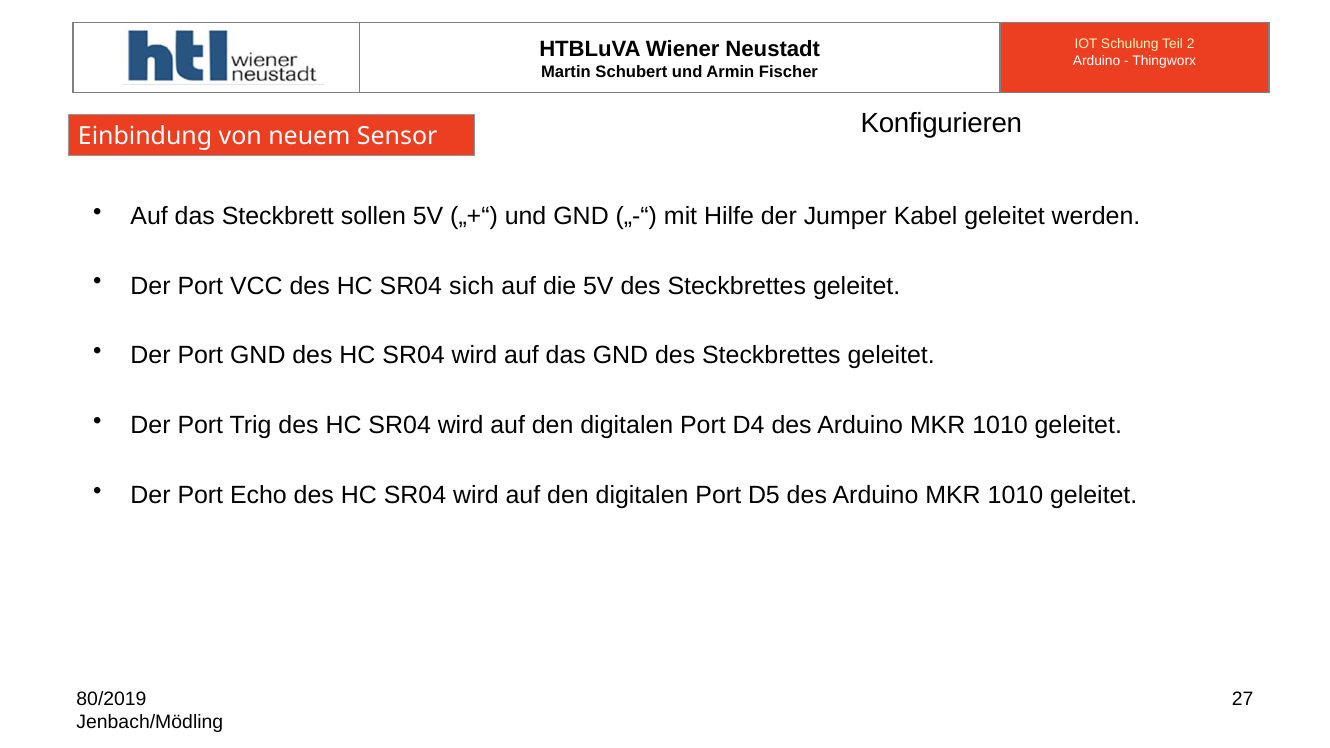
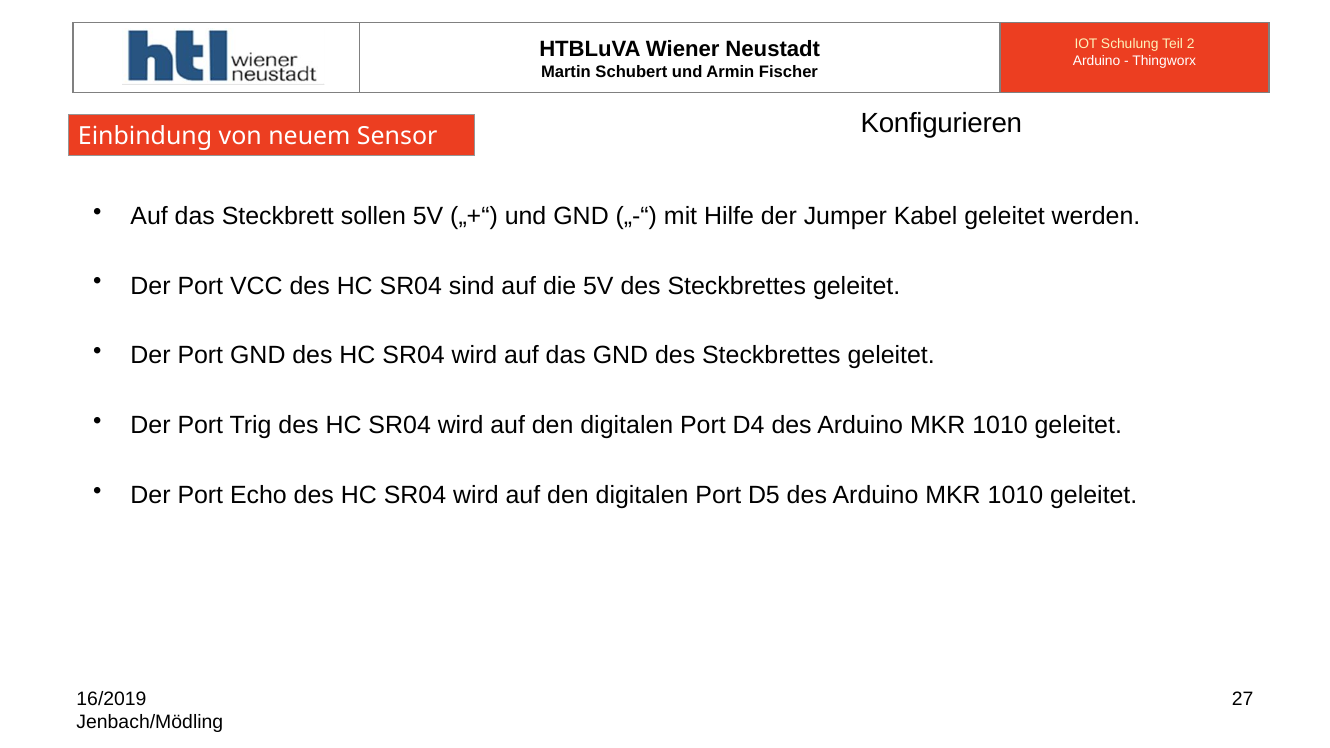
sich: sich -> sind (472, 286)
80/2019: 80/2019 -> 16/2019 (111, 699)
